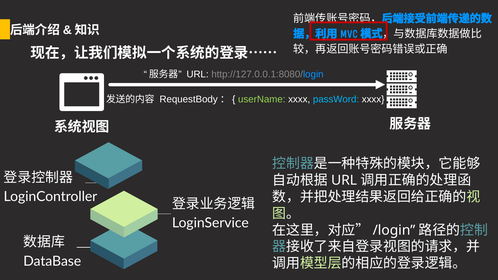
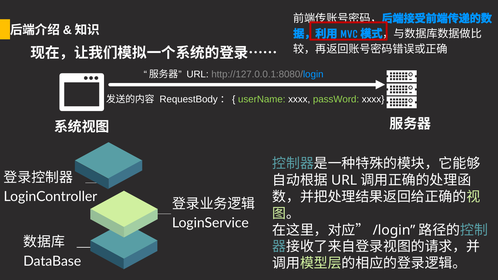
passWord colour: light blue -> light green (336, 99)
